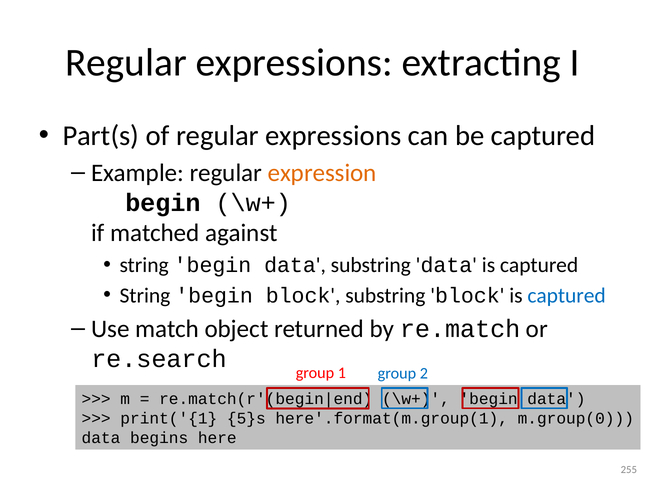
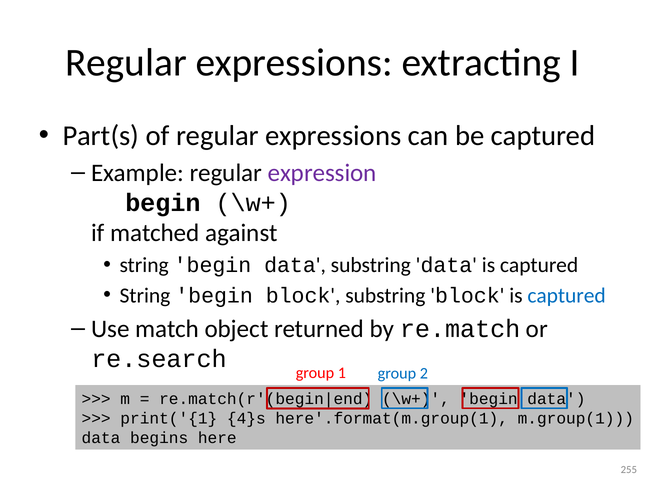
expression colour: orange -> purple (322, 173)
5}s: 5}s -> 4}s (246, 418)
m.group(0: m.group(0 -> m.group(1 (576, 418)
